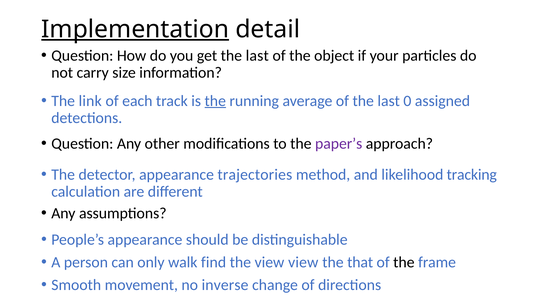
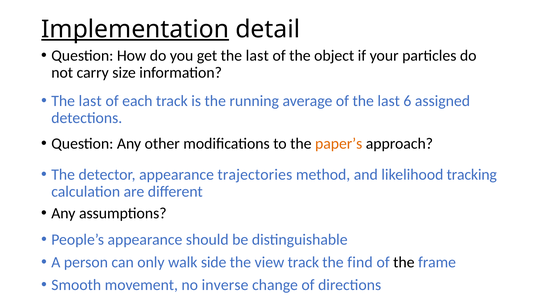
link: link -> last (90, 101)
the underline: present -> none (215, 101)
0: 0 -> 6 (407, 101)
paper’s colour: purple -> orange (339, 144)
find: find -> side (214, 262)
view view: view -> track (303, 262)
that: that -> find (360, 262)
